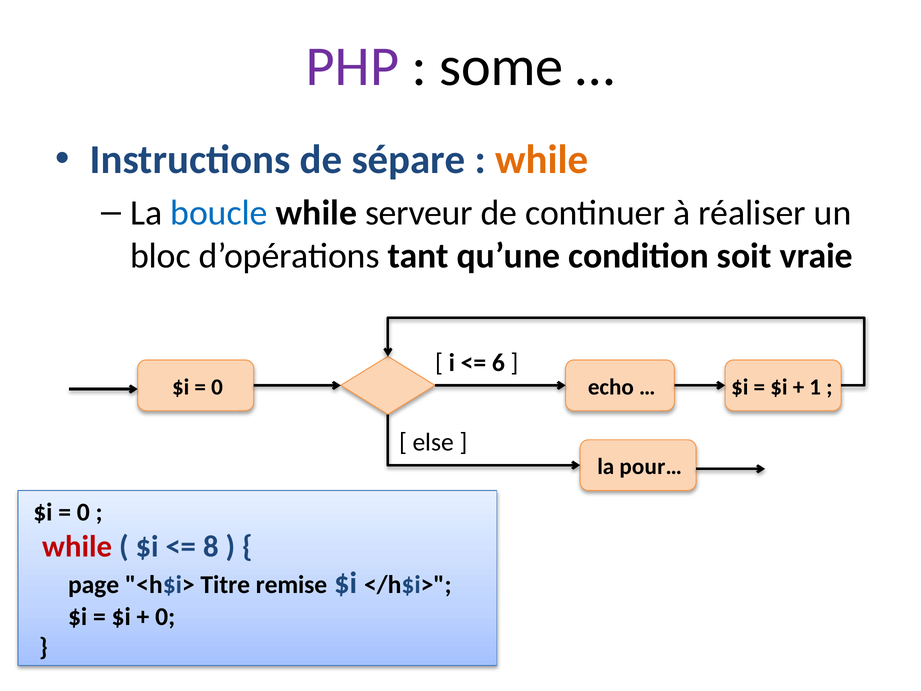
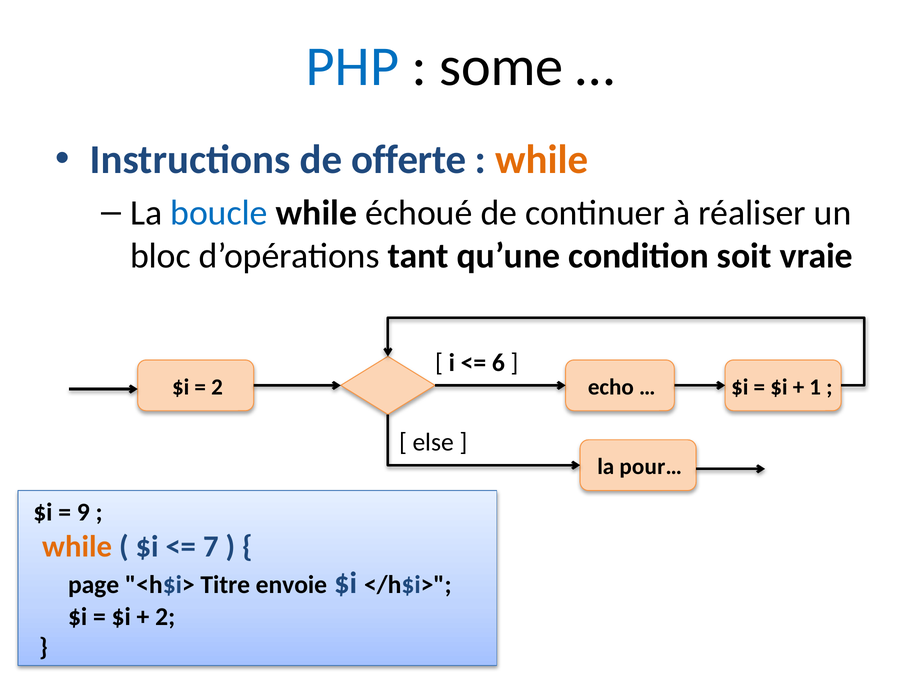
PHP colour: purple -> blue (352, 67)
sépare: sépare -> offerte (409, 160)
serveur: serveur -> échoué (419, 213)
0: 0 -> 2 (217, 387)
0: 0 -> 9 (83, 512)
while colour: red -> orange (77, 546)
8: 8 -> 7 (211, 546)
remise: remise -> envoie (291, 585)
0: 0 -> 2 (165, 616)
